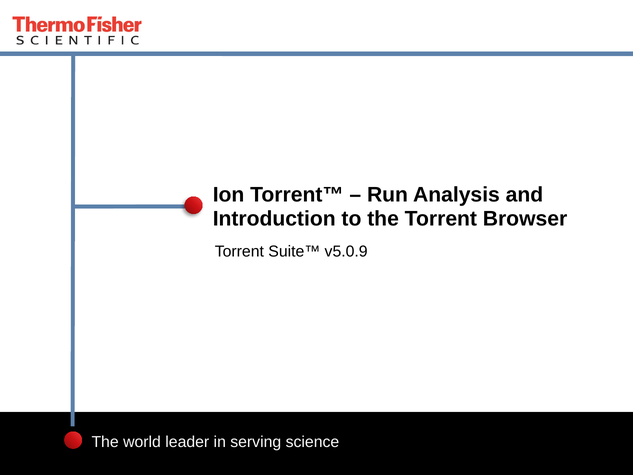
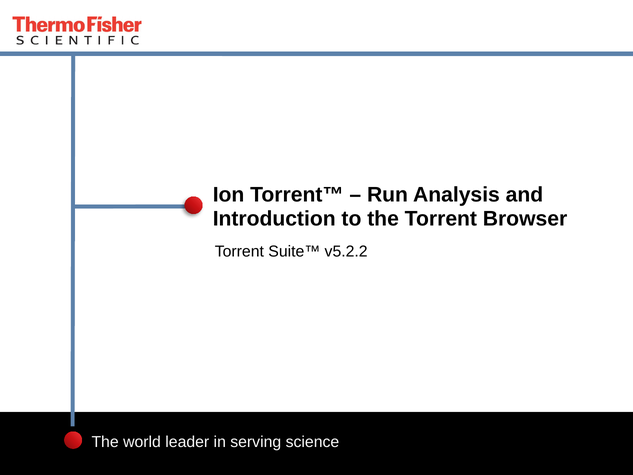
v5.0.9: v5.0.9 -> v5.2.2 (346, 252)
